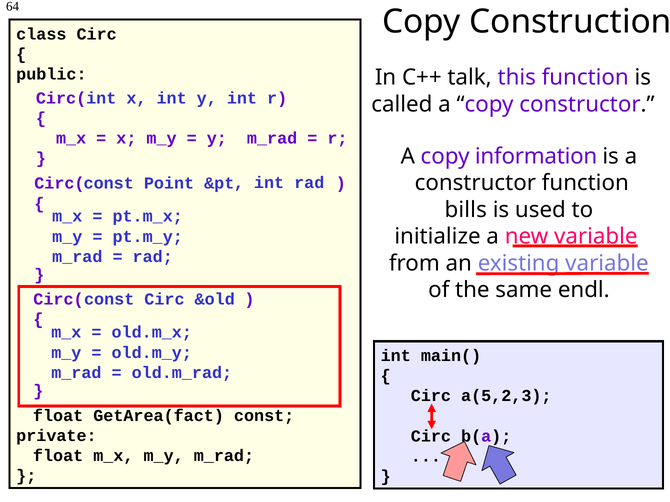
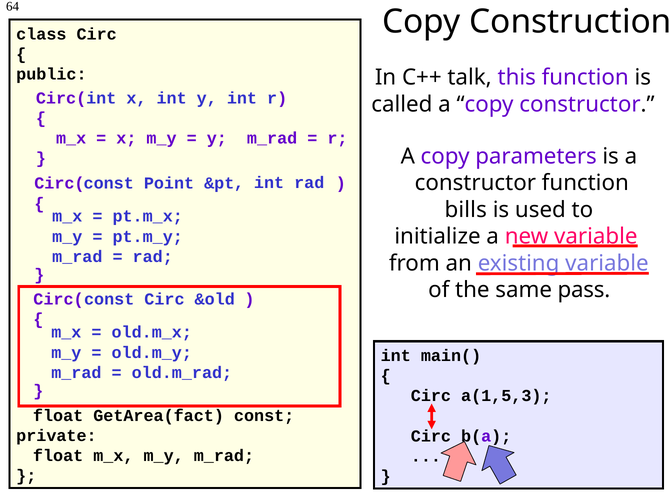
information: information -> parameters (536, 156)
endl: endl -> pass (584, 290)
a(5,2,3: a(5,2,3 -> a(1,5,3 (506, 396)
